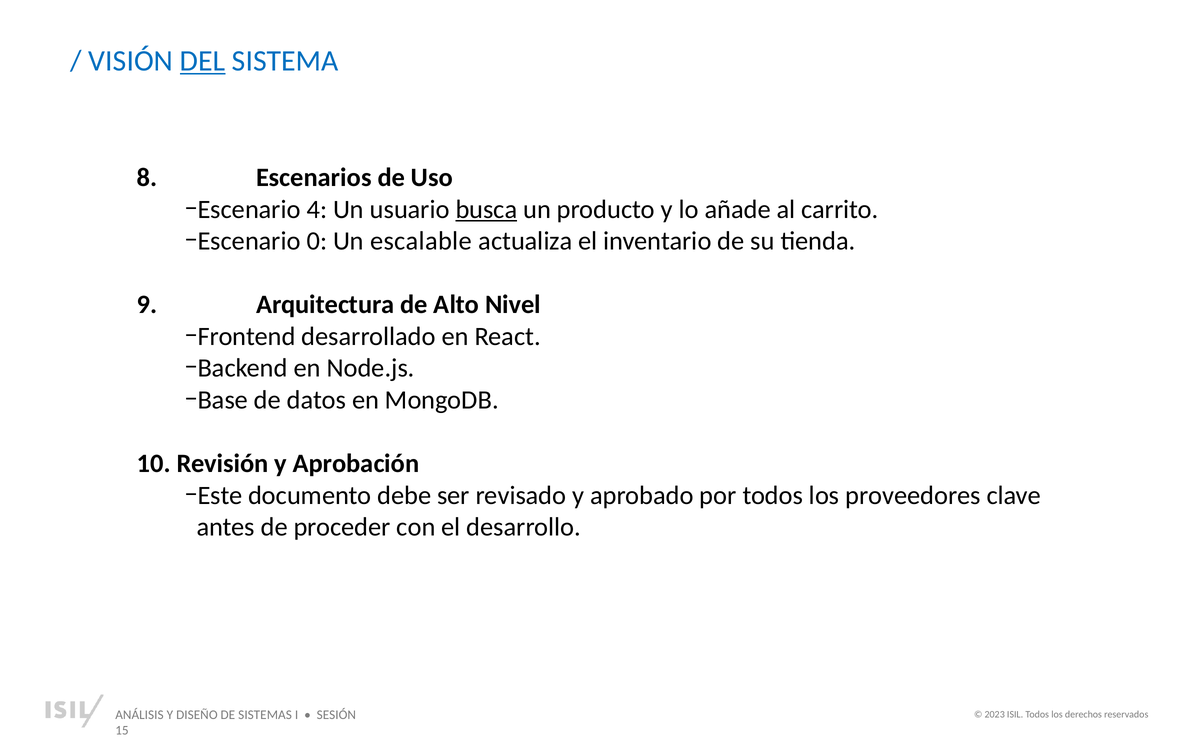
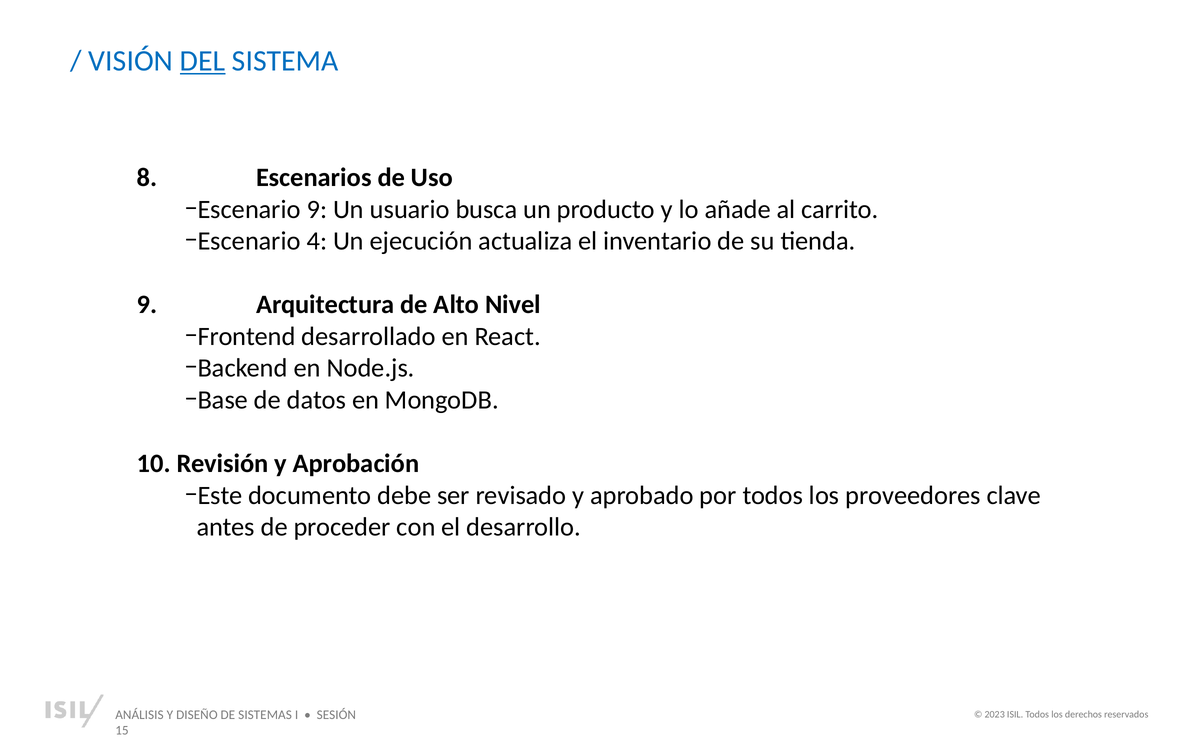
4: 4 -> 9 (317, 209)
busca underline: present -> none (486, 209)
0: 0 -> 4 (317, 241)
escalable: escalable -> ejecución (421, 241)
